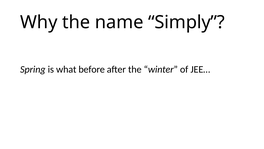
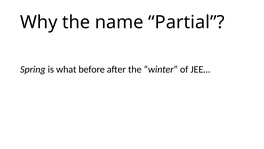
Simply: Simply -> Partial (186, 22)
